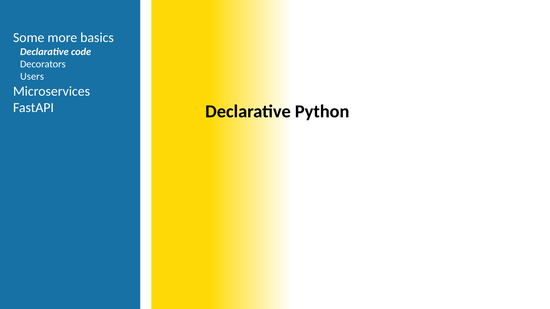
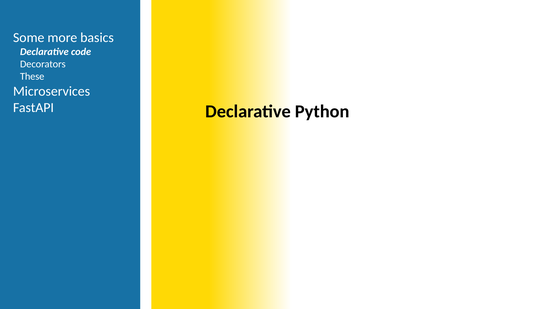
Users: Users -> These (32, 77)
